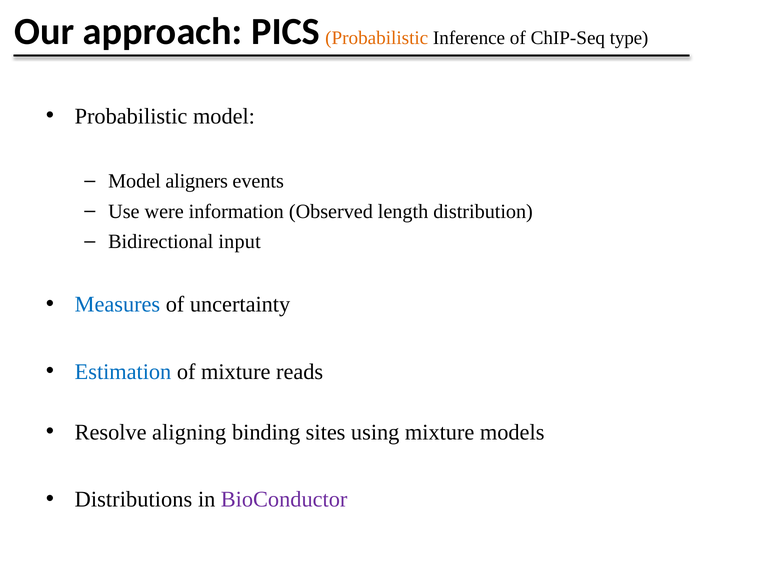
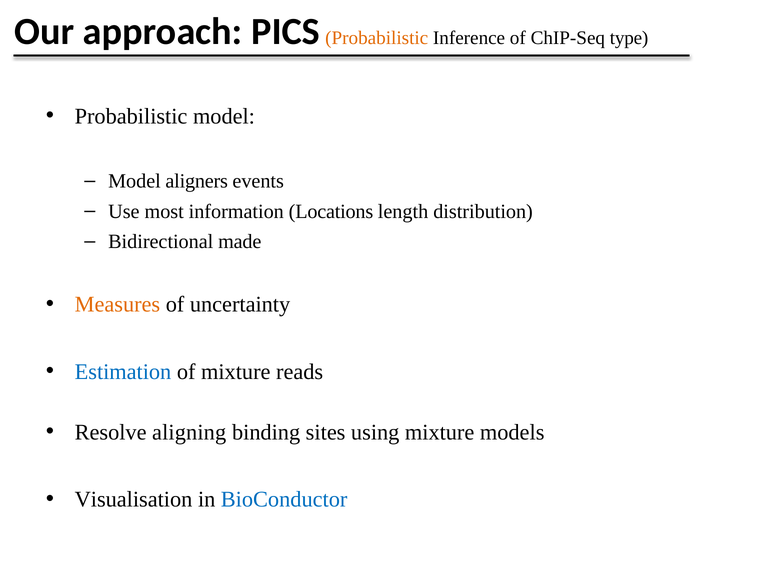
were: were -> most (164, 211)
Observed: Observed -> Locations (331, 211)
input: input -> made (240, 241)
Measures colour: blue -> orange (117, 304)
Distributions: Distributions -> Visualisation (134, 499)
BioConductor colour: purple -> blue (284, 499)
